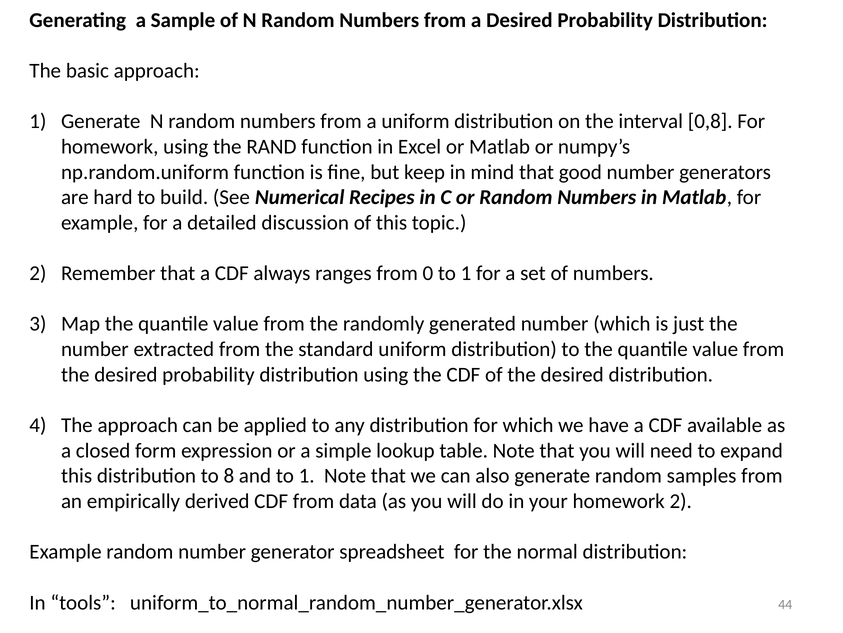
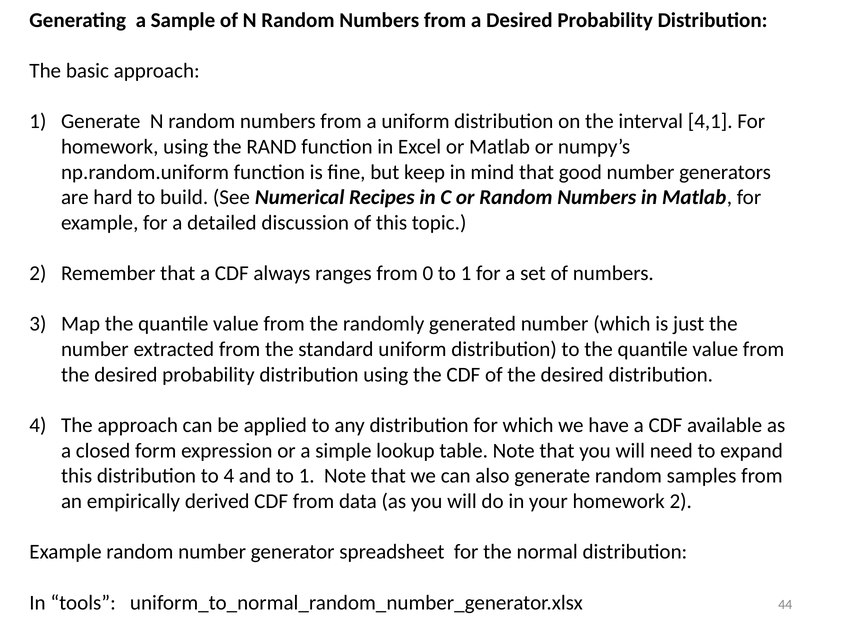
0,8: 0,8 -> 4,1 (710, 121)
to 8: 8 -> 4 (229, 475)
